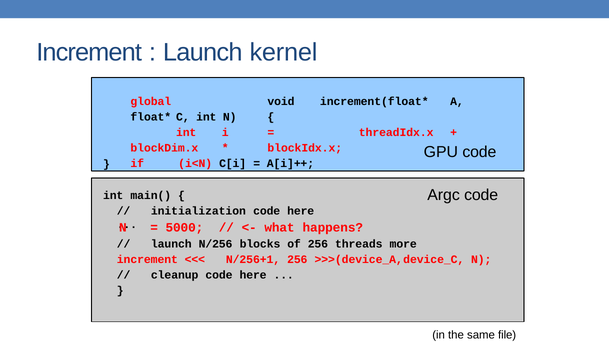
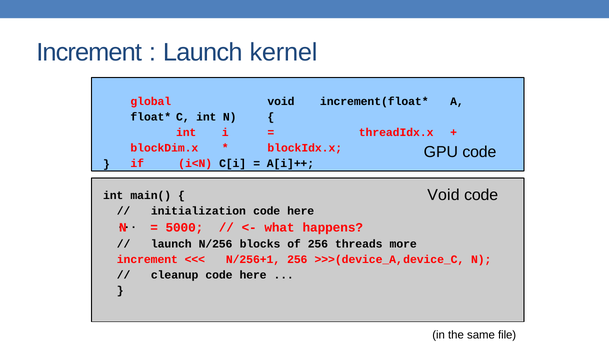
Argc: Argc -> Void (443, 195)
